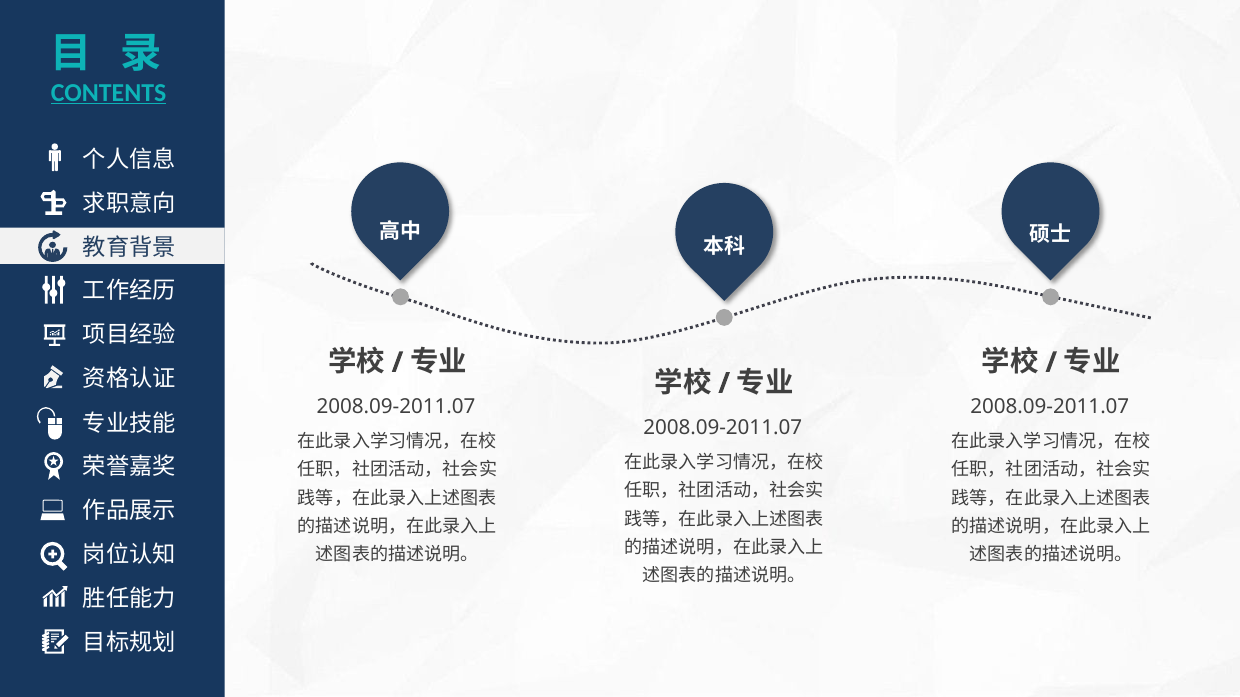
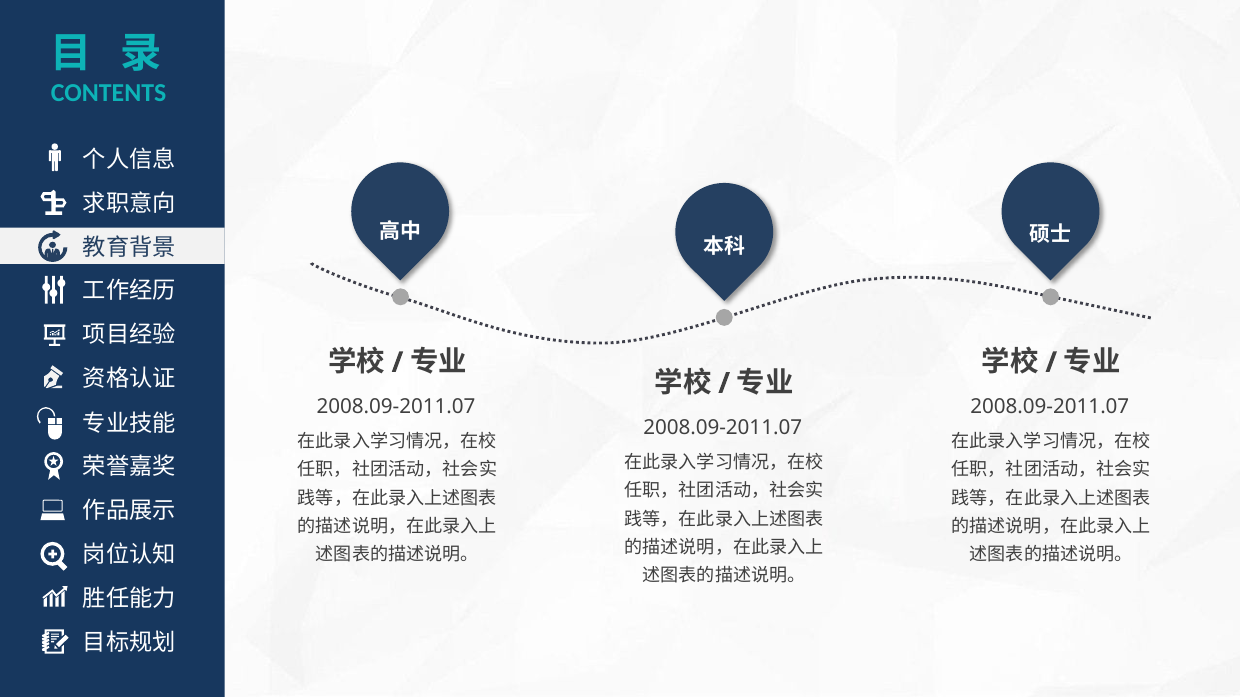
CONTENTS underline: present -> none (109, 93)
